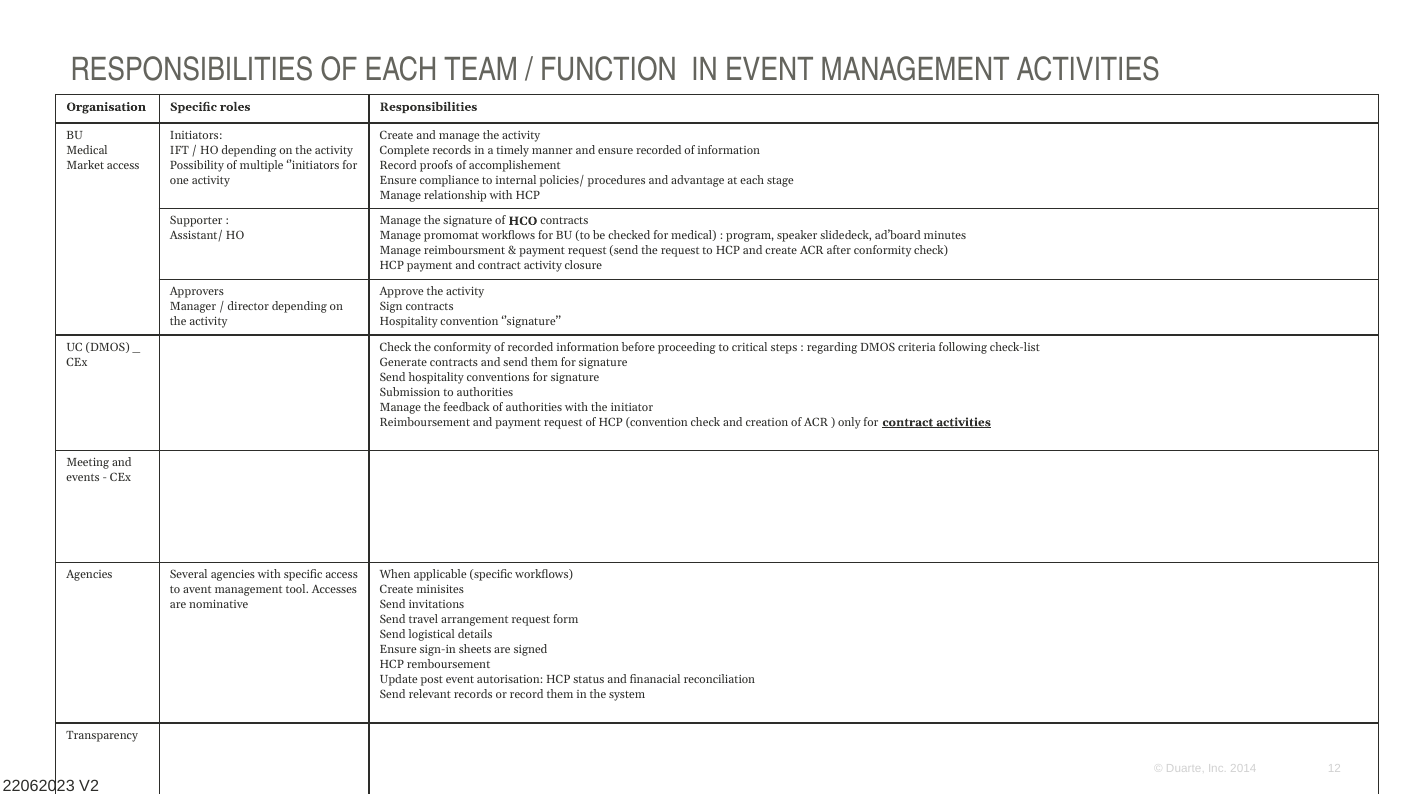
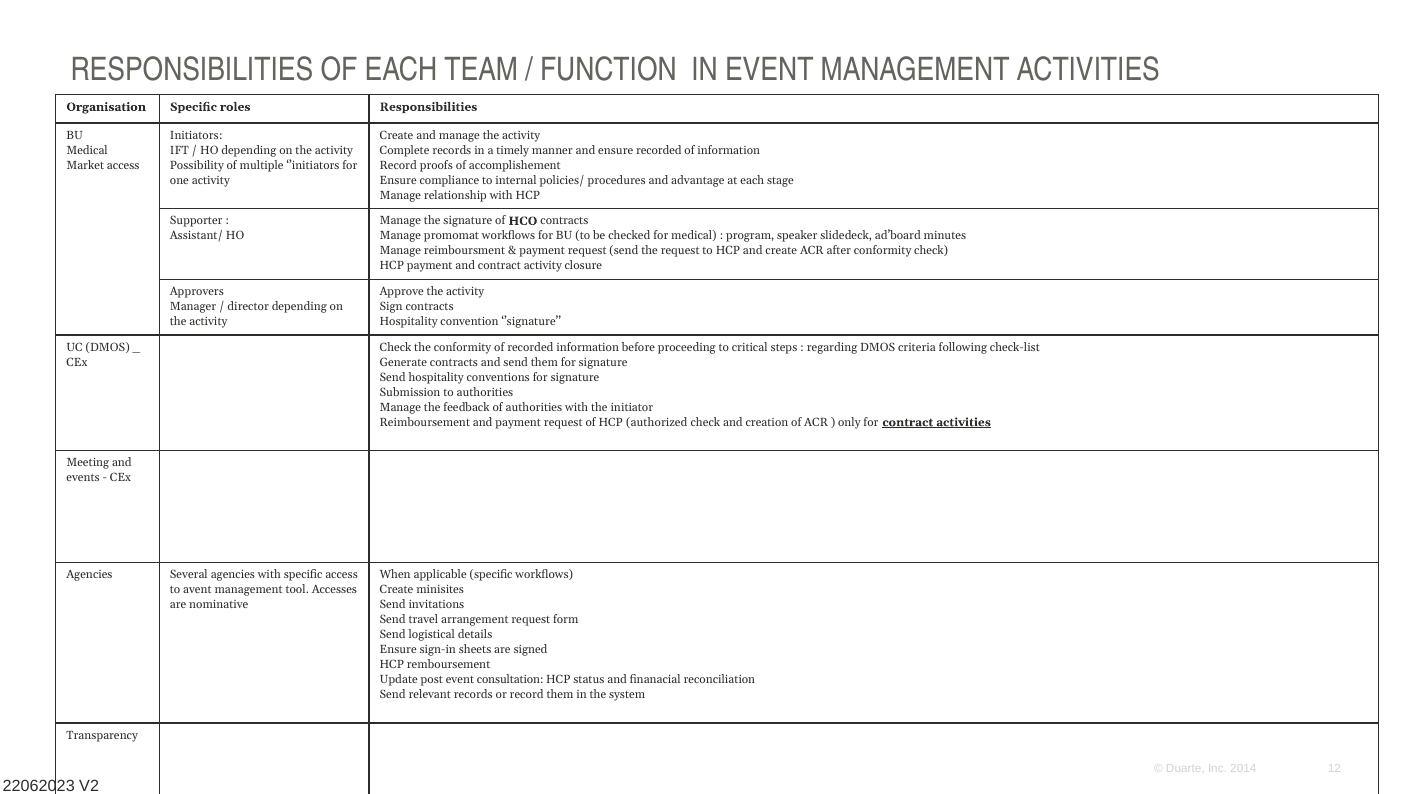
HCP convention: convention -> authorized (657, 422)
autorisation: autorisation -> consultation (510, 680)
